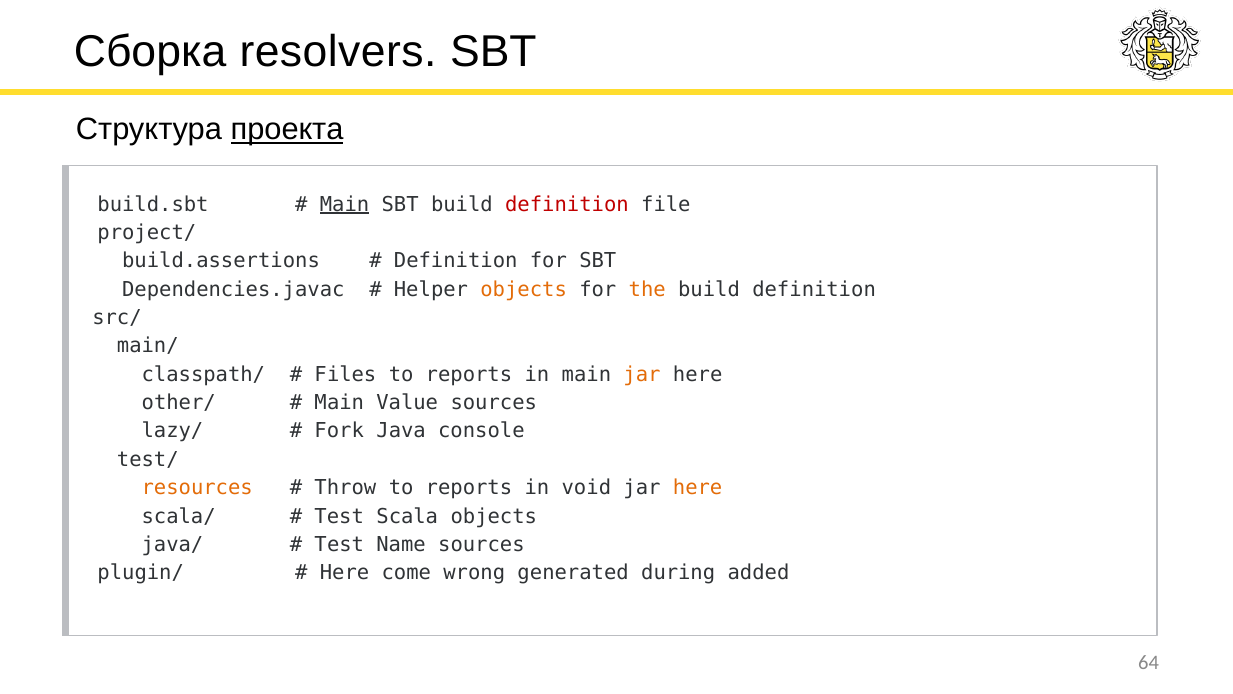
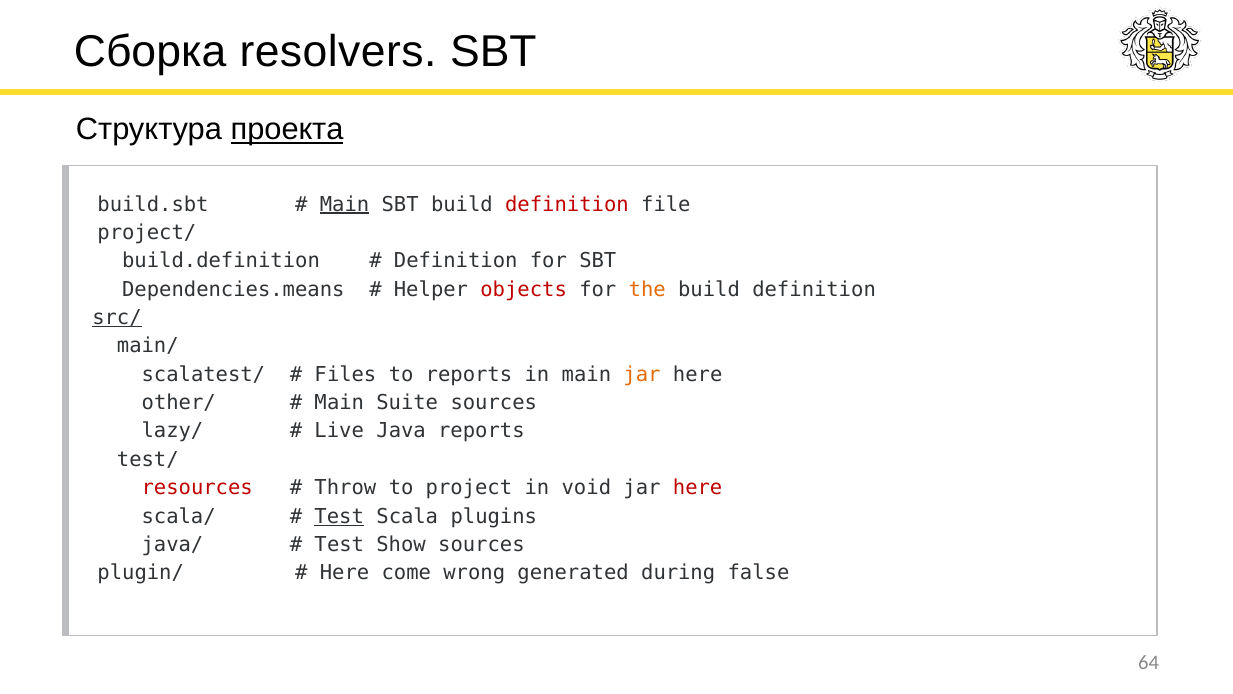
build.assertions: build.assertions -> build.definition (221, 261)
Dependencies.javac: Dependencies.javac -> Dependencies.means (233, 289)
objects colour: orange -> red (524, 289)
src/ underline: none -> present (117, 318)
classpath/: classpath/ -> scalatest/ (203, 374)
Value: Value -> Suite (407, 403)
Fork: Fork -> Live (339, 431)
Java console: console -> reports (481, 431)
resources colour: orange -> red (197, 488)
reports: reports -> project (469, 488)
here colour: orange -> red (698, 488)
Test underline: none -> present (339, 516)
Scala objects: objects -> plugins (494, 516)
Name: Name -> Show (401, 544)
added: added -> false (759, 573)
